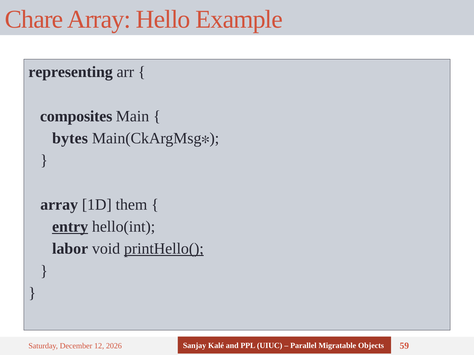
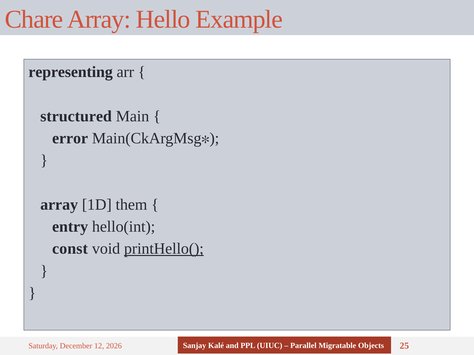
composites: composites -> structured (76, 116)
bytes: bytes -> error (70, 139)
entry underline: present -> none (70, 227)
labor: labor -> const (70, 249)
59: 59 -> 25 (404, 346)
